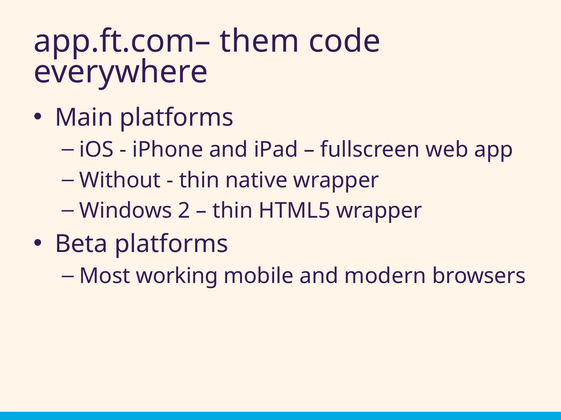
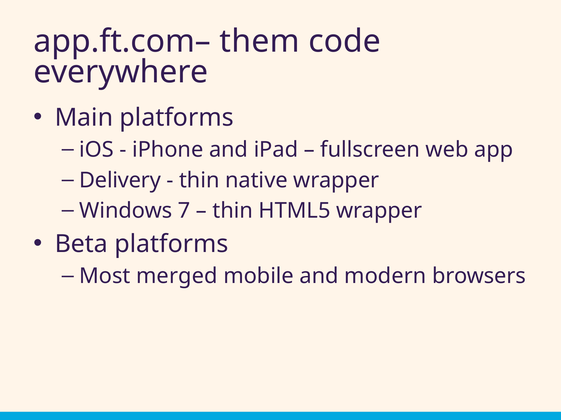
Without: Without -> Delivery (120, 180)
2: 2 -> 7 (184, 211)
working: working -> merged (177, 277)
